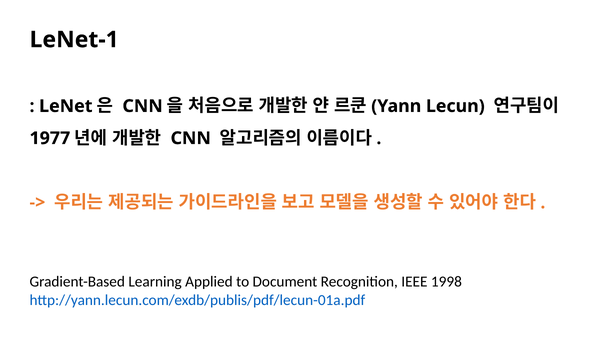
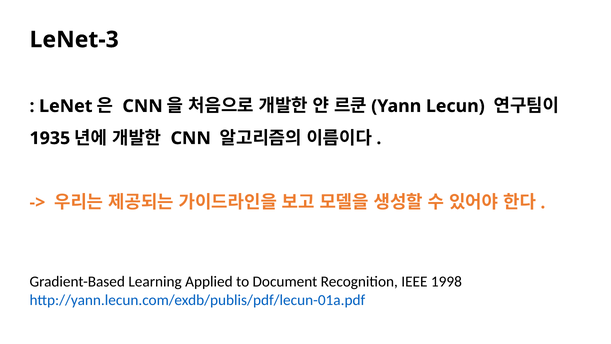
LeNet-1: LeNet-1 -> LeNet-3 (74, 40)
1977: 1977 -> 1935 (50, 138)
